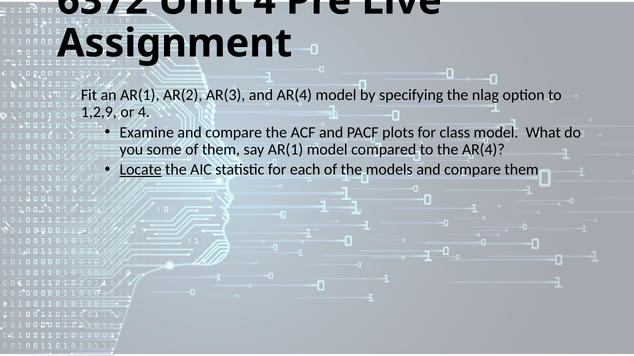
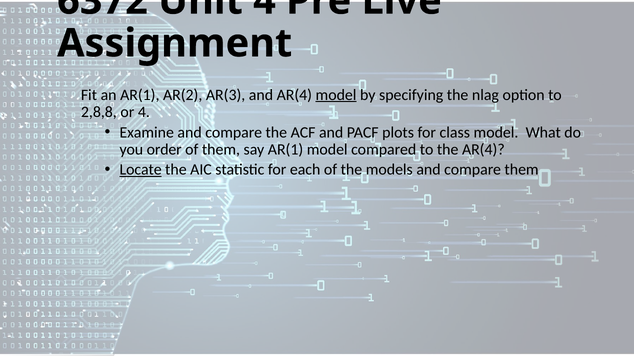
model underline: none -> present (336, 95)
1,2,9: 1,2,9 -> 2,8,8 (99, 112)
some: some -> order (164, 150)
